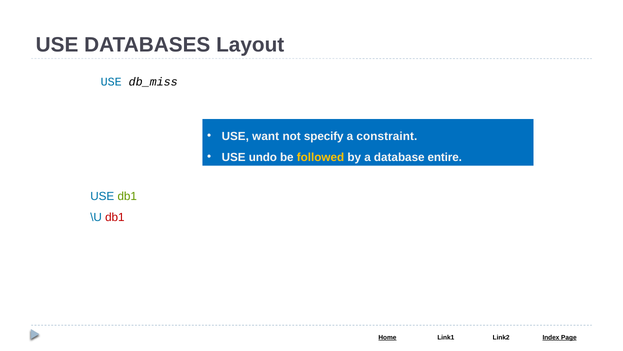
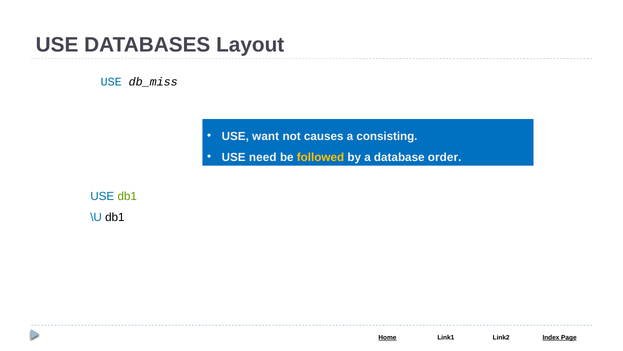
specify: specify -> causes (324, 136)
constraint: constraint -> consisting (387, 136)
undo: undo -> need (263, 157)
entire: entire -> order (445, 157)
db1 colour: red -> black (115, 217)
